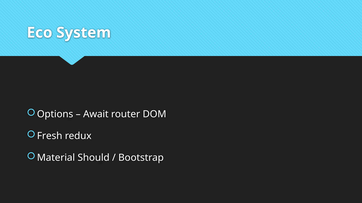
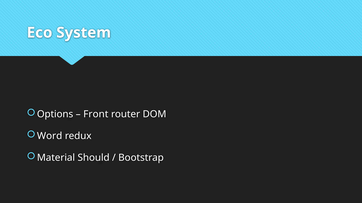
Await: Await -> Front (96, 115)
Fresh: Fresh -> Word (50, 136)
